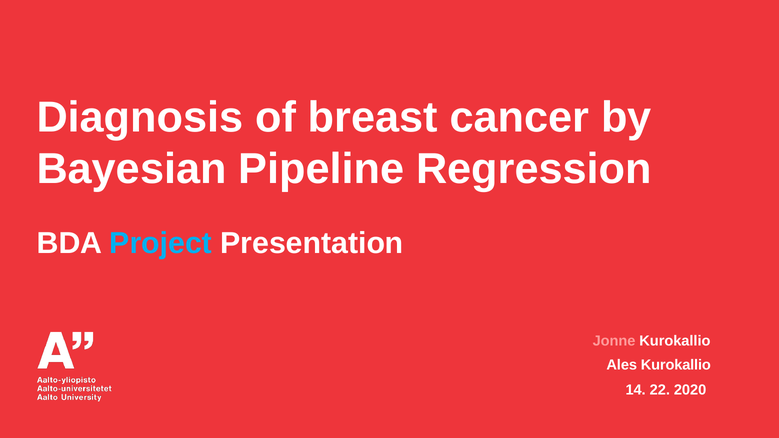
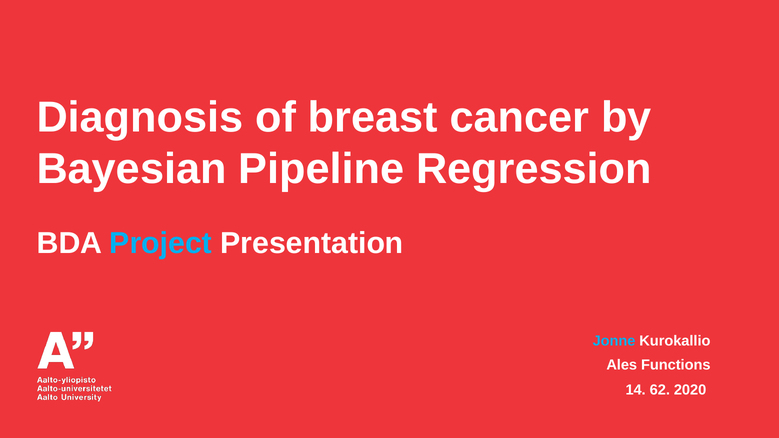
Jonne colour: pink -> light blue (614, 341)
Ales Kurokallio: Kurokallio -> Functions (676, 365)
22: 22 -> 62 (660, 390)
